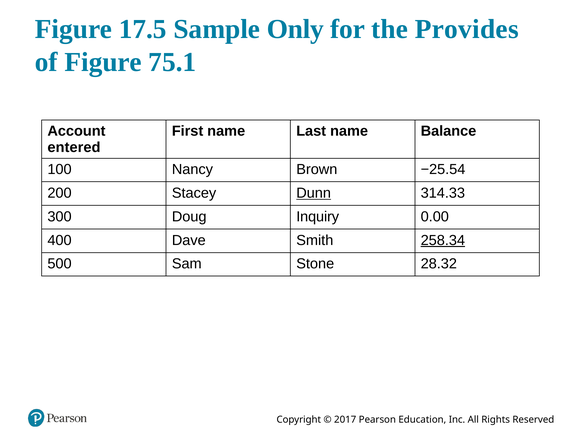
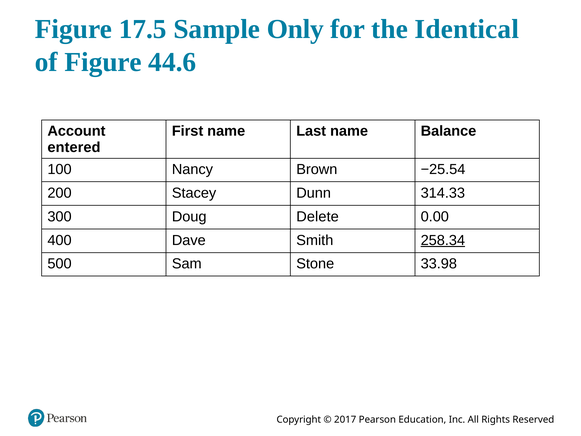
Provides: Provides -> Identical (467, 29)
75.1: 75.1 -> 44.6 (172, 62)
Dunn underline: present -> none (314, 193)
Inquiry: Inquiry -> Delete (318, 217)
28.32: 28.32 -> 33.98 (439, 264)
